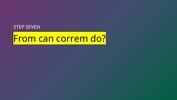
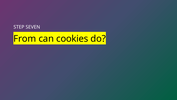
correm: correm -> cookies (72, 39)
